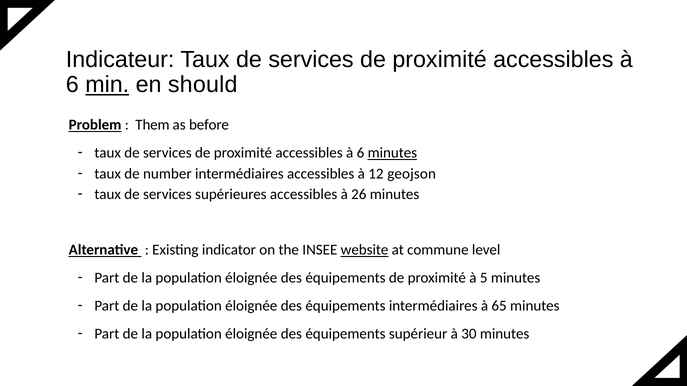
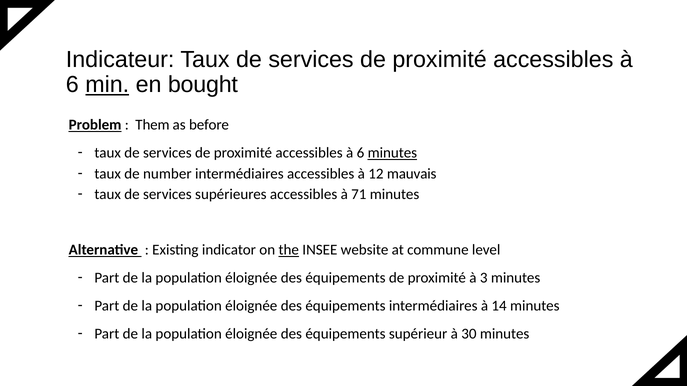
should: should -> bought (203, 85)
geojson: geojson -> mauvais (412, 174)
26: 26 -> 71 (359, 195)
the underline: none -> present (289, 250)
website underline: present -> none (365, 250)
5: 5 -> 3 (484, 278)
65: 65 -> 14 (499, 306)
